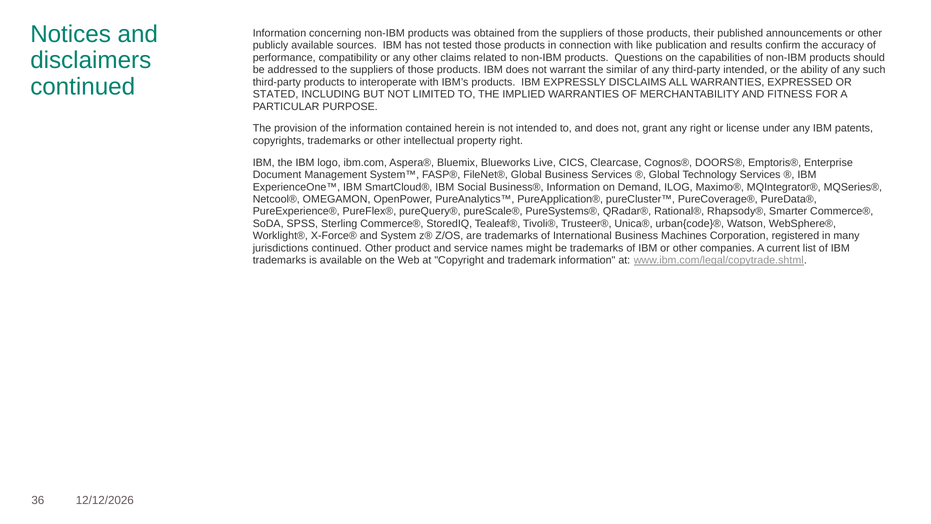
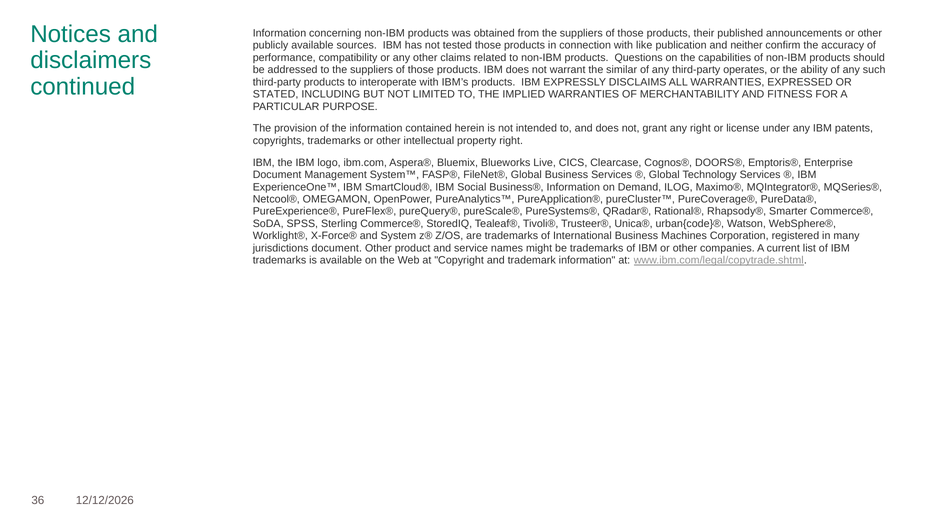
results: results -> neither (746, 45)
third-party intended: intended -> operates (745, 70)
jurisdictions continued: continued -> document (337, 248)
